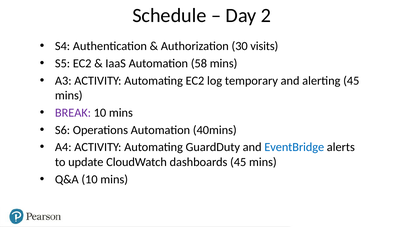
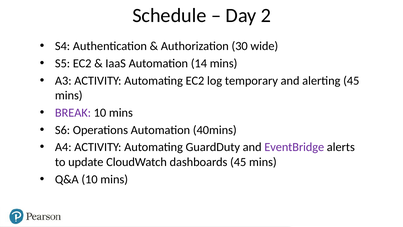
visits: visits -> wide (264, 46)
58: 58 -> 14 (199, 63)
EventBridge colour: blue -> purple (294, 147)
